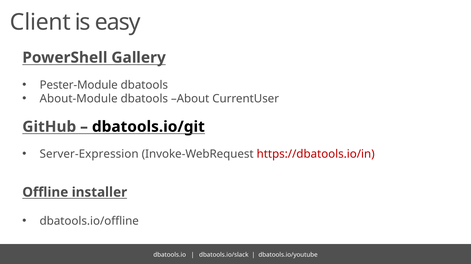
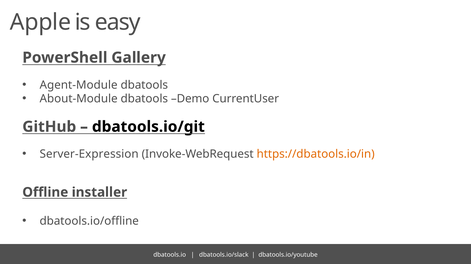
Client: Client -> Apple (40, 22)
Pester-Module: Pester-Module -> Agent-Module (79, 85)
About: About -> Demo (190, 99)
https://dbatools.io/in colour: red -> orange (316, 154)
